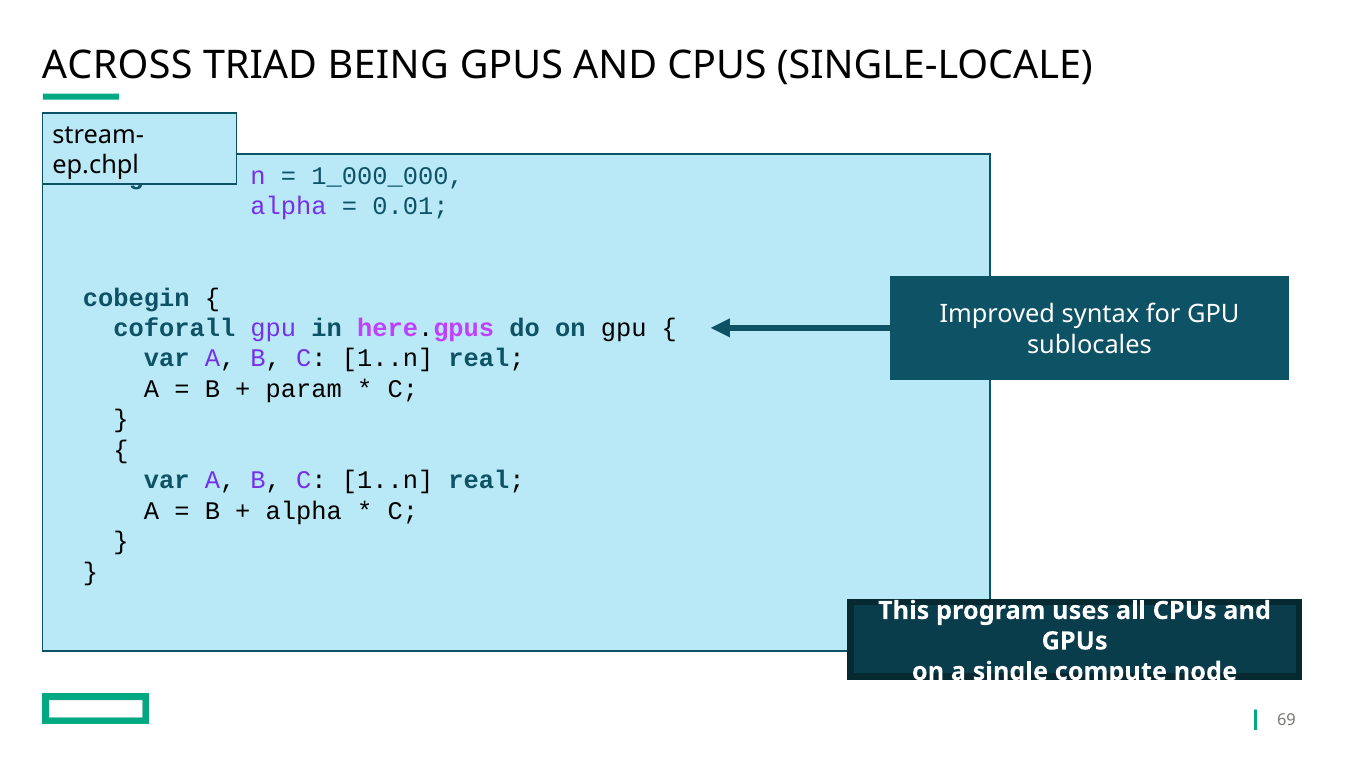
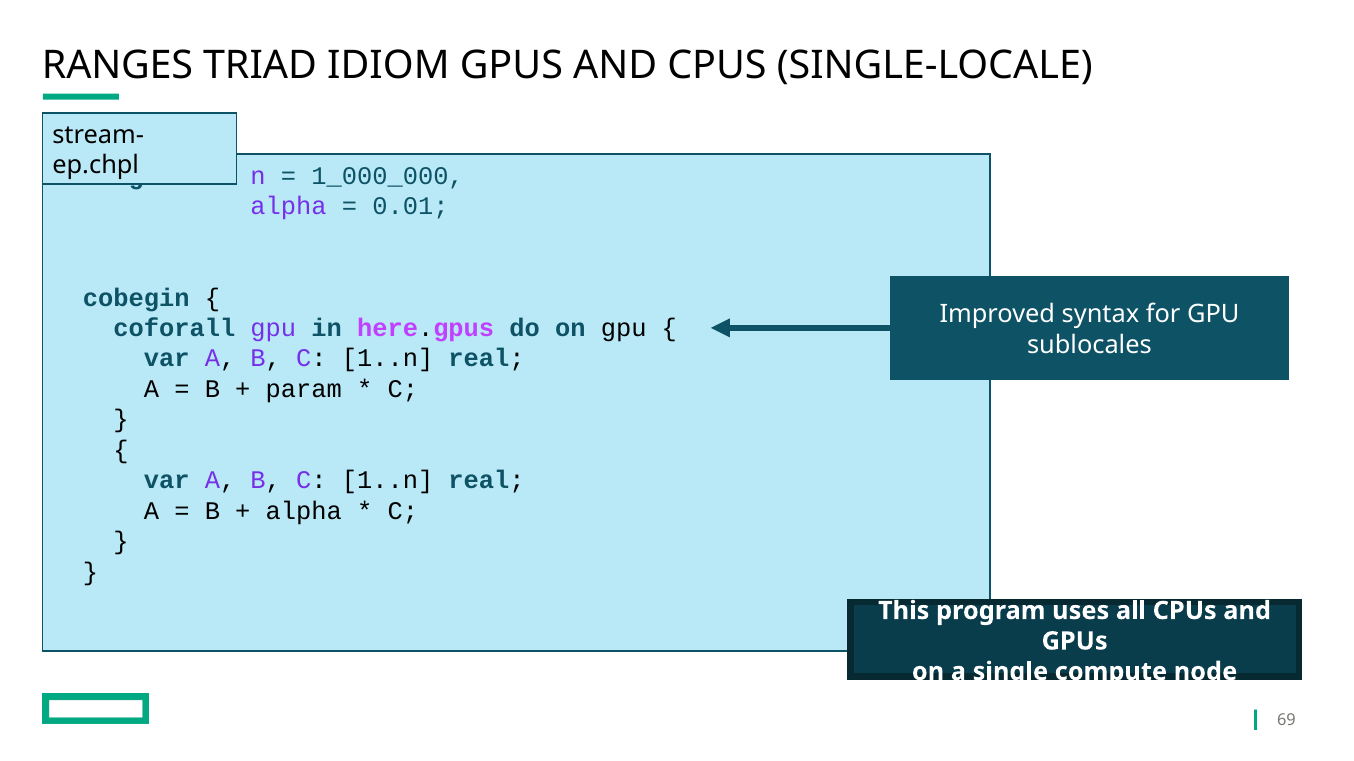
ACROSS: ACROSS -> RANGES (117, 66)
BEING: BEING -> IDIOM (388, 66)
